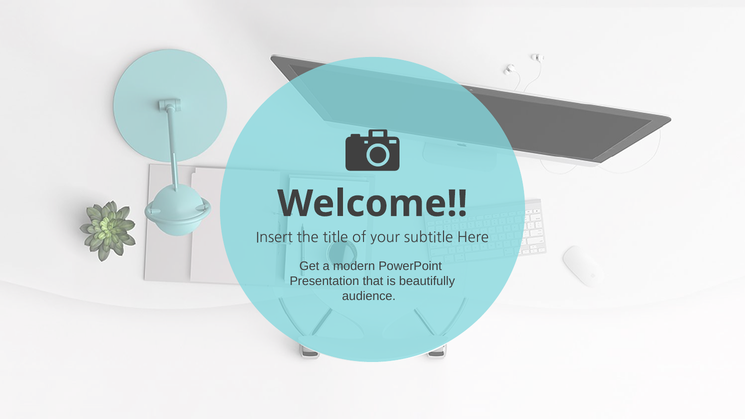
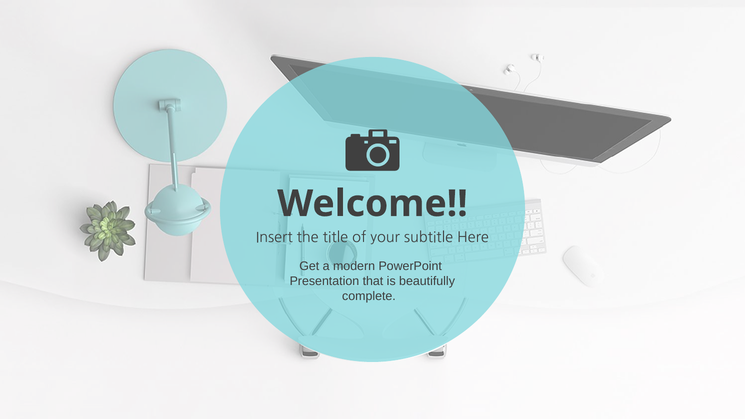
audience: audience -> complete (369, 296)
